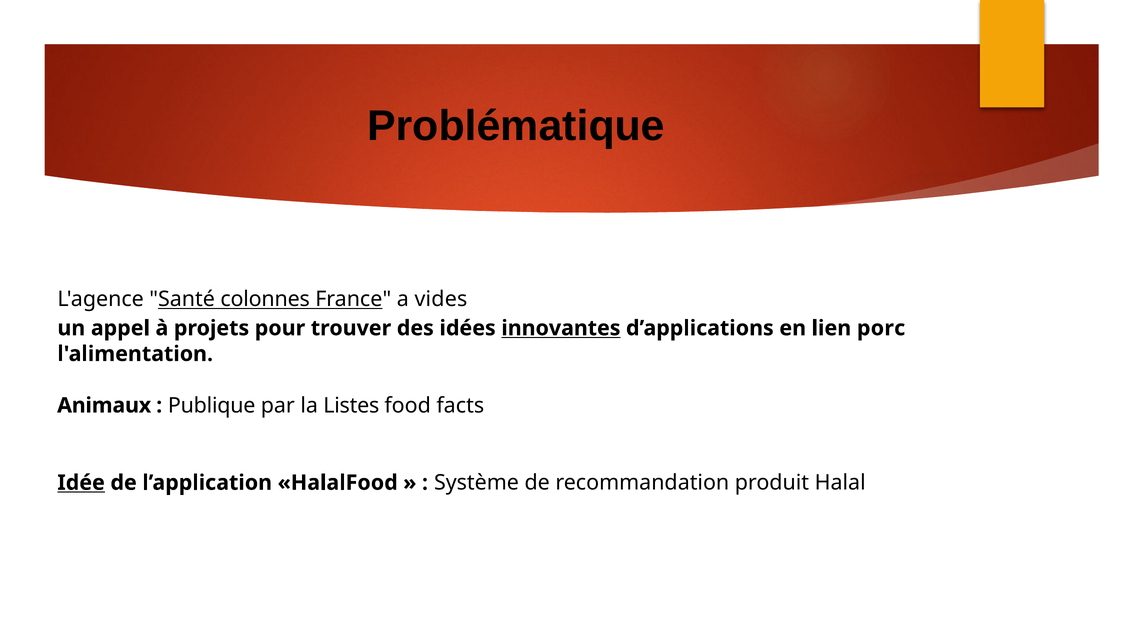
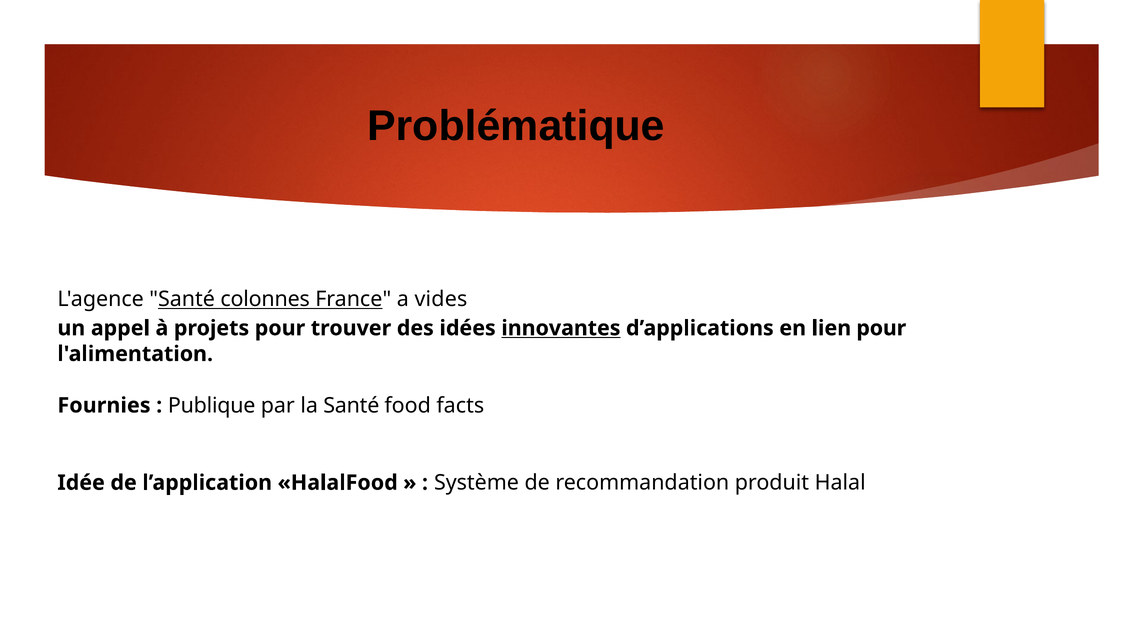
lien porc: porc -> pour (881, 328)
Animaux: Animaux -> Fournies (104, 405)
la Listes: Listes -> Santé (351, 405)
Idée underline: present -> none (81, 482)
